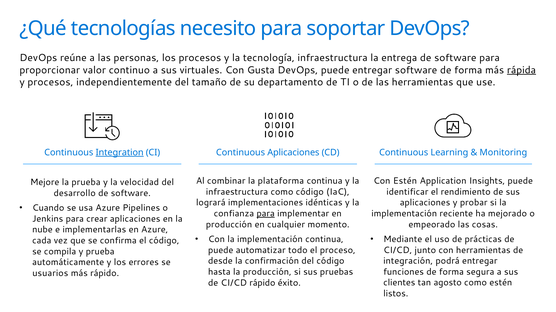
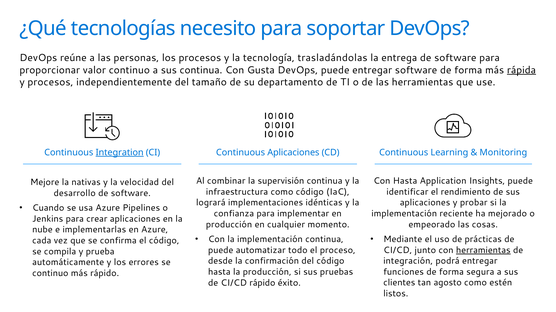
tecnología infraestructura: infraestructura -> trasladándolas (333, 58)
sus virtuales: virtuales -> continua (201, 70)
plataforma: plataforma -> supervisión (281, 181)
Con Estén: Estén -> Hasta (405, 181)
la prueba: prueba -> nativas (86, 183)
para underline: present -> none (266, 214)
herramientas underline: none -> present (483, 251)
usuarios: usuarios -> continuo (50, 274)
